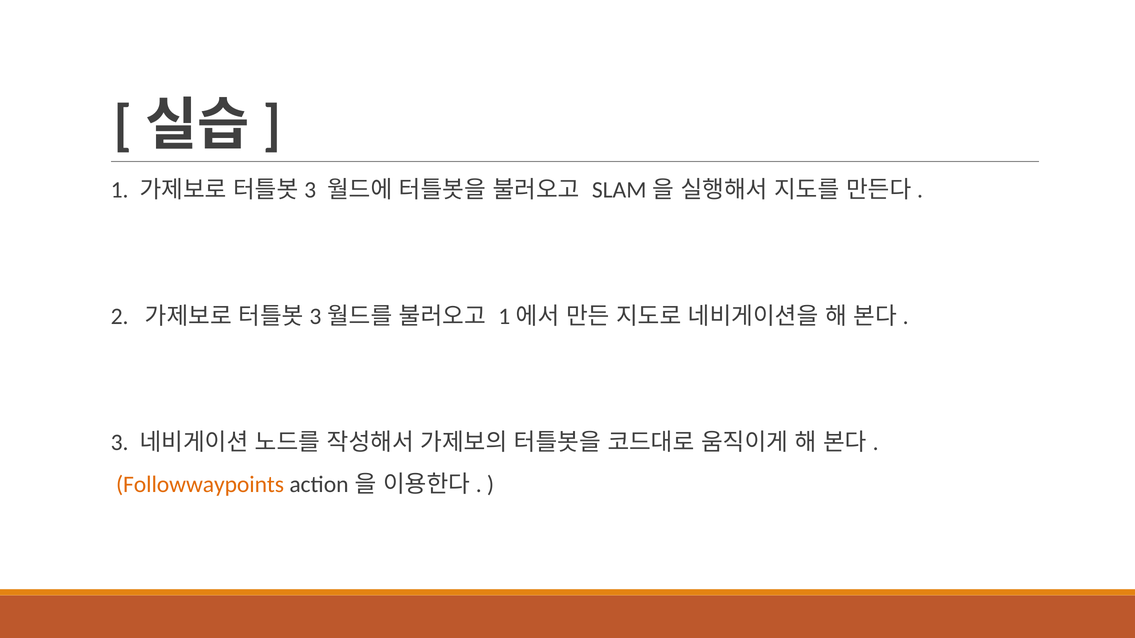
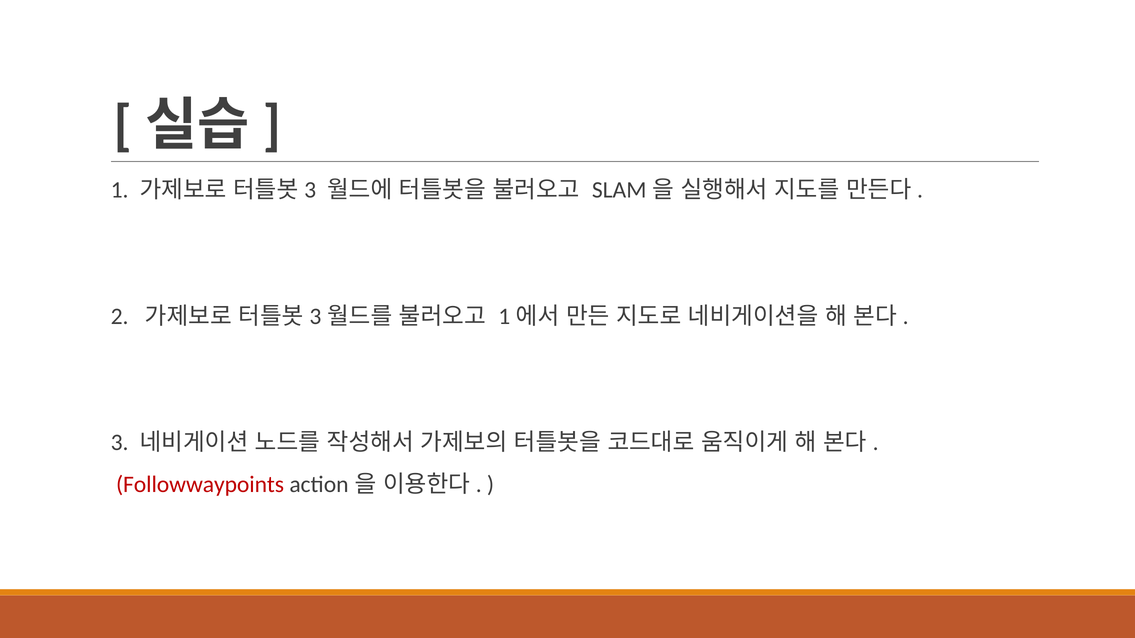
Followwaypoints colour: orange -> red (200, 485)
